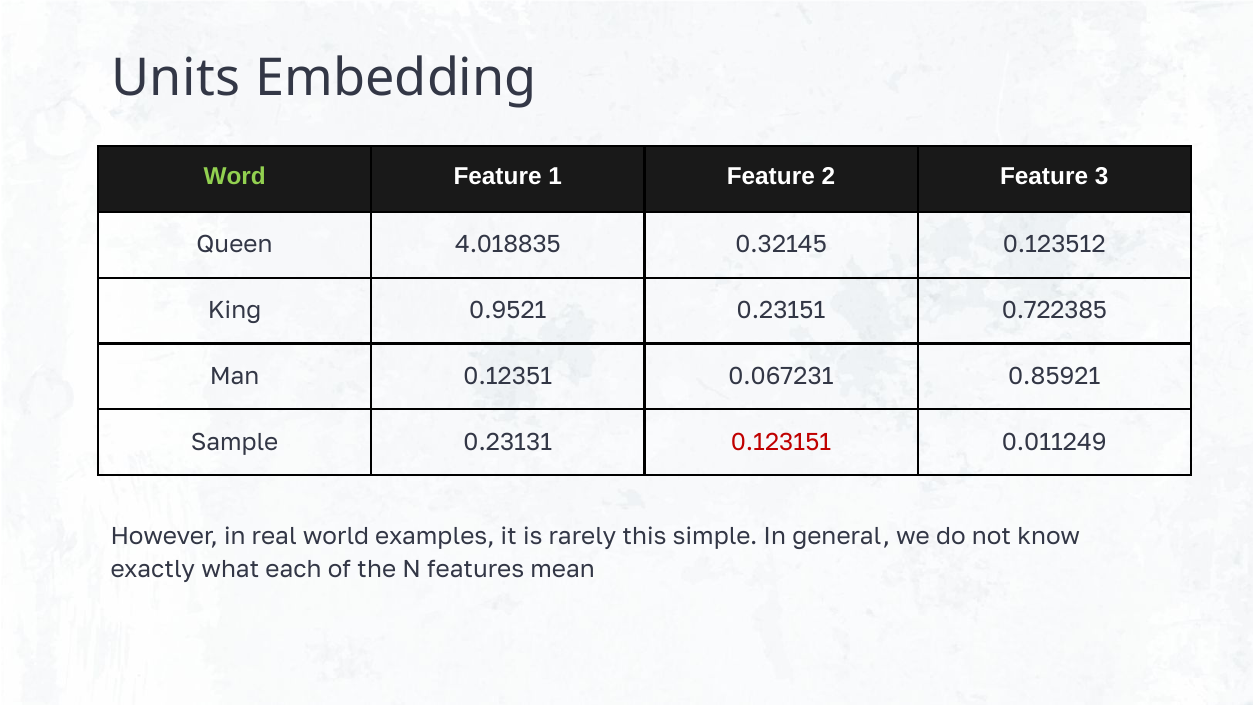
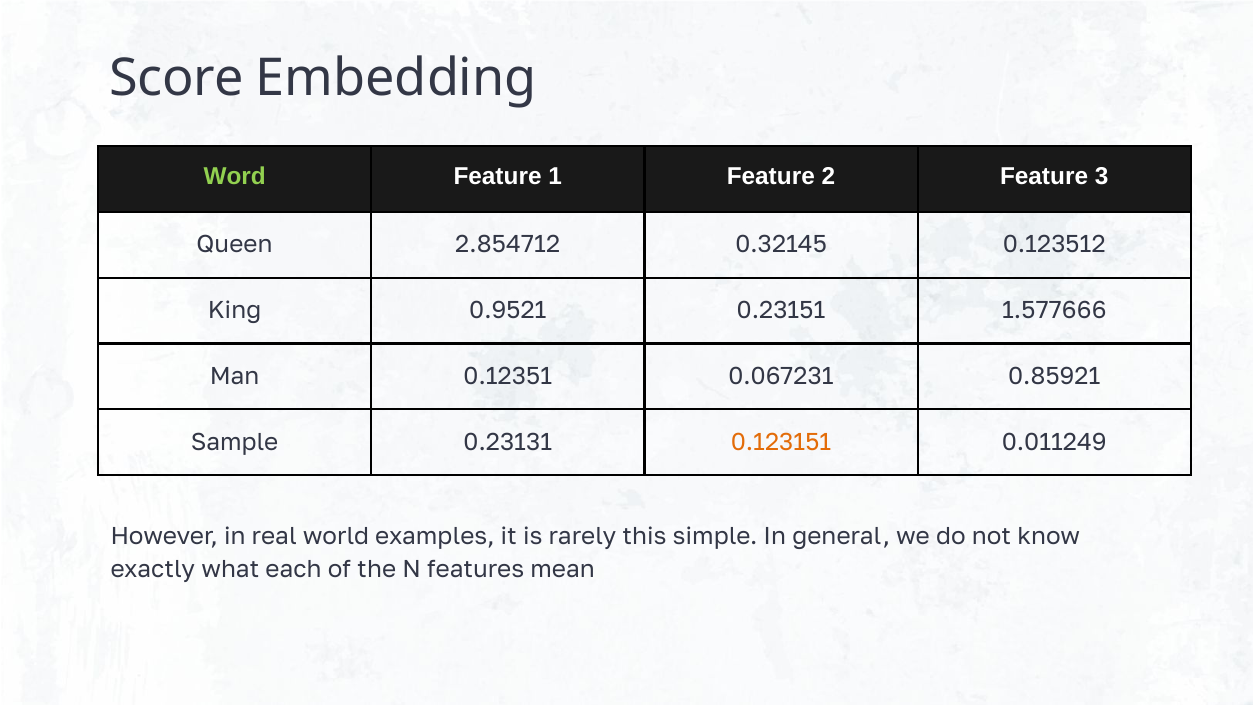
Units: Units -> Score (177, 78)
4.018835: 4.018835 -> 2.854712 (508, 245)
0.722385: 0.722385 -> 1.577666 (1054, 311)
0.123151 colour: red -> orange (781, 442)
